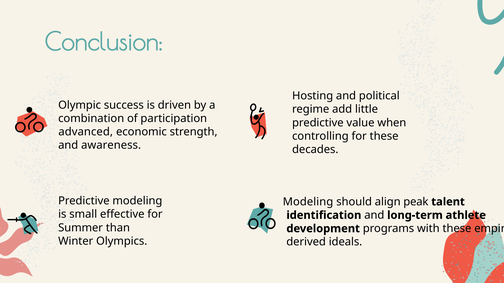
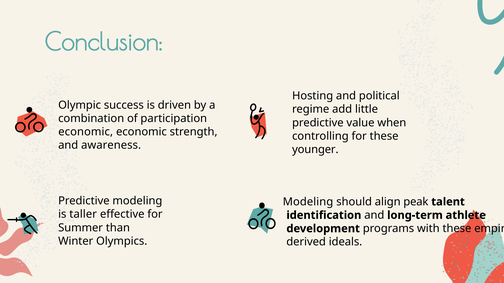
advanced: advanced -> economic (86, 132)
decades: decades -> younger (315, 150)
small: small -> taller (83, 215)
